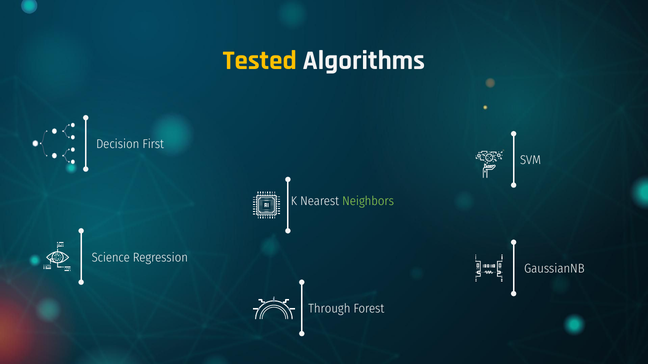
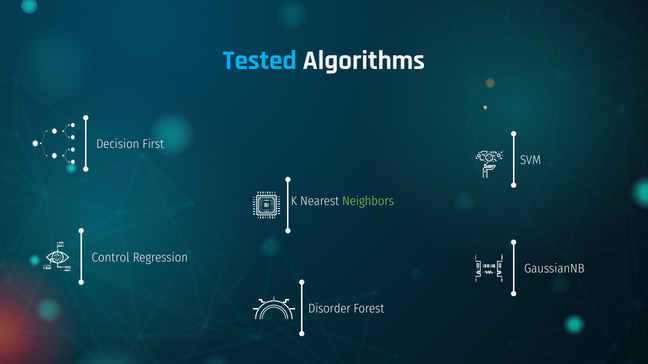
Tested colour: yellow -> light blue (260, 61)
Science: Science -> Control (111, 258)
Through: Through -> Disorder (329, 309)
